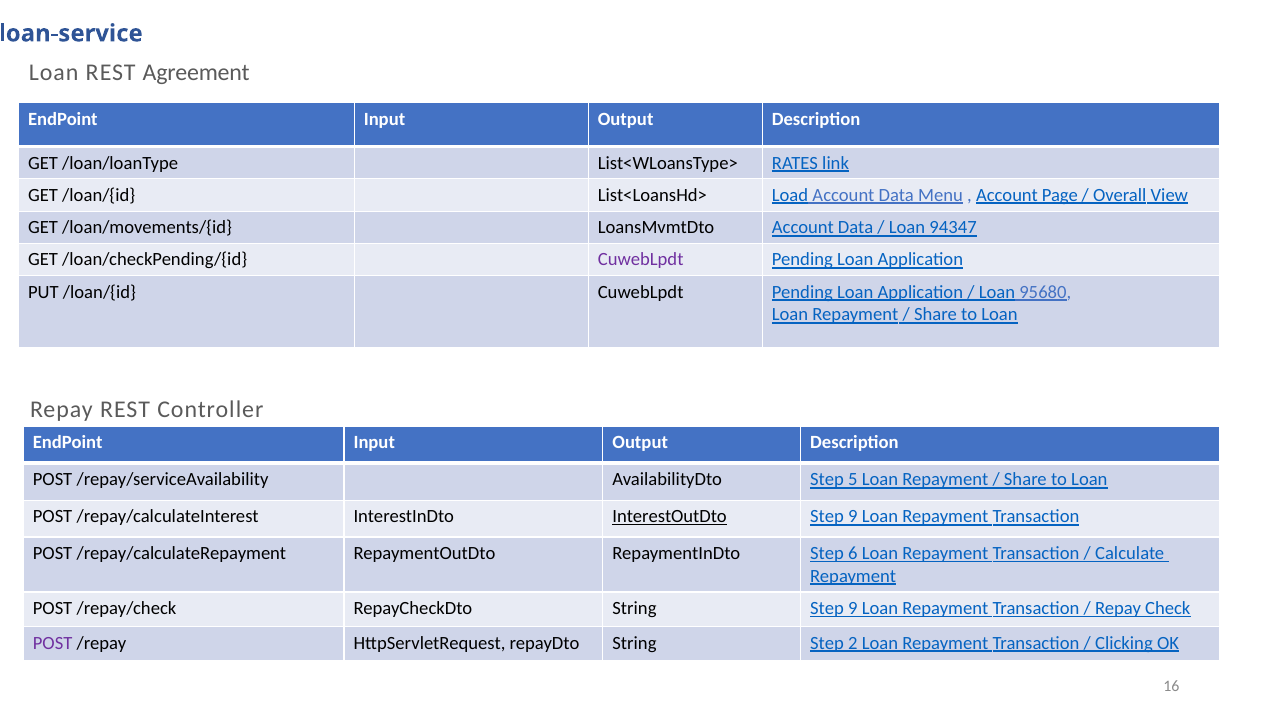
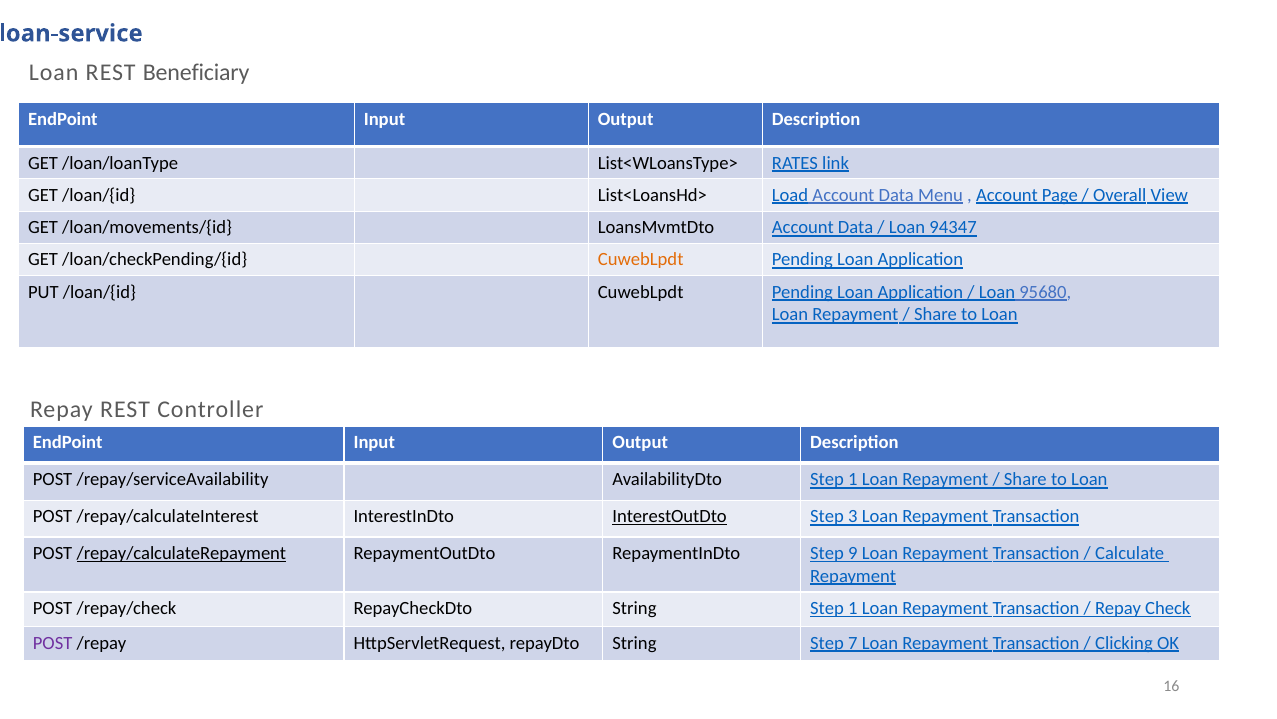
Agreement: Agreement -> Beneficiary (196, 73)
CuwebLpdt colour: purple -> orange (641, 260)
AvailabilityDto Step 5: 5 -> 1 (853, 479)
9: 9 -> 3 (853, 516)
/repay/calculateRepayment underline: none -> present (181, 553)
6: 6 -> 9 (853, 553)
String Step 9: 9 -> 1 (853, 608)
2: 2 -> 7 (853, 642)
